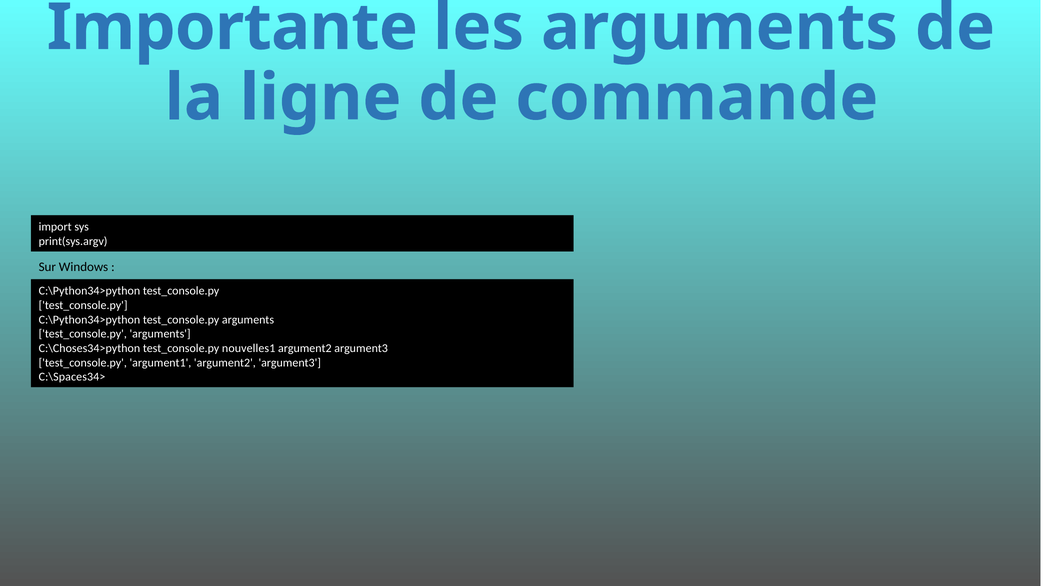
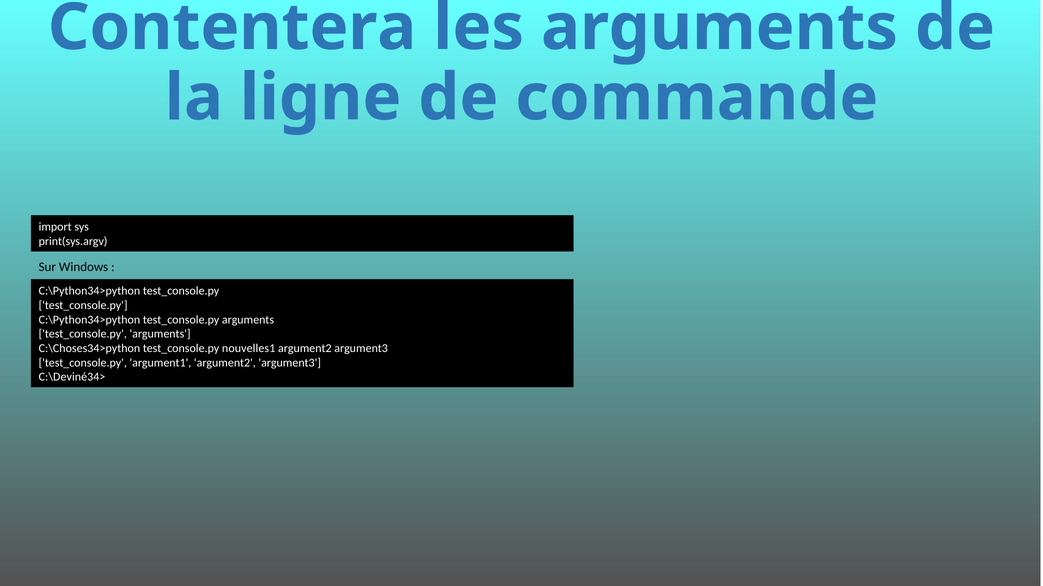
Importante: Importante -> Contentera (232, 28)
C:\Spaces34>: C:\Spaces34> -> C:\Deviné34> (72, 377)
